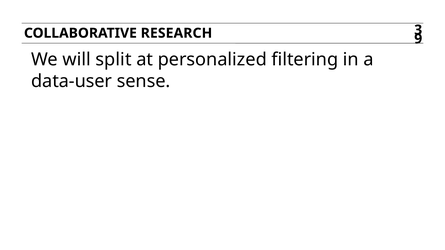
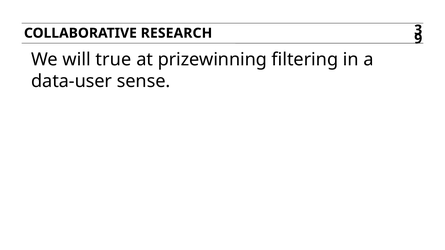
split: split -> true (113, 60)
personalized: personalized -> prizewinning (212, 60)
